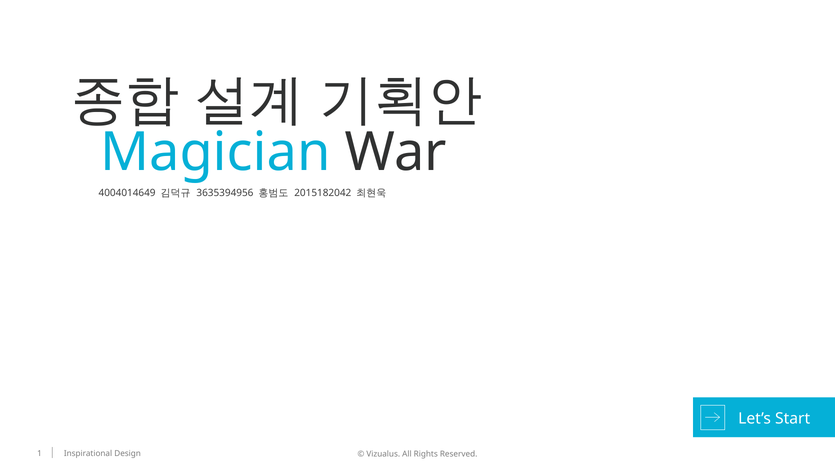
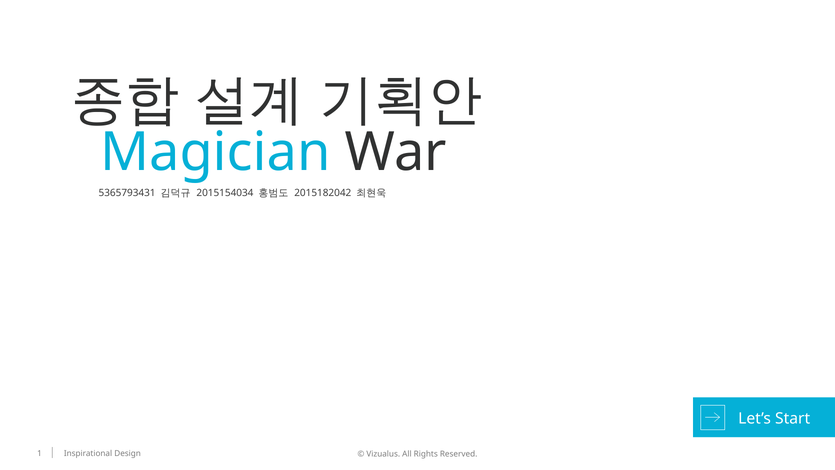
4004014649: 4004014649 -> 5365793431 (127, 193)
3635394956: 3635394956 -> 2015154034 (225, 193)
